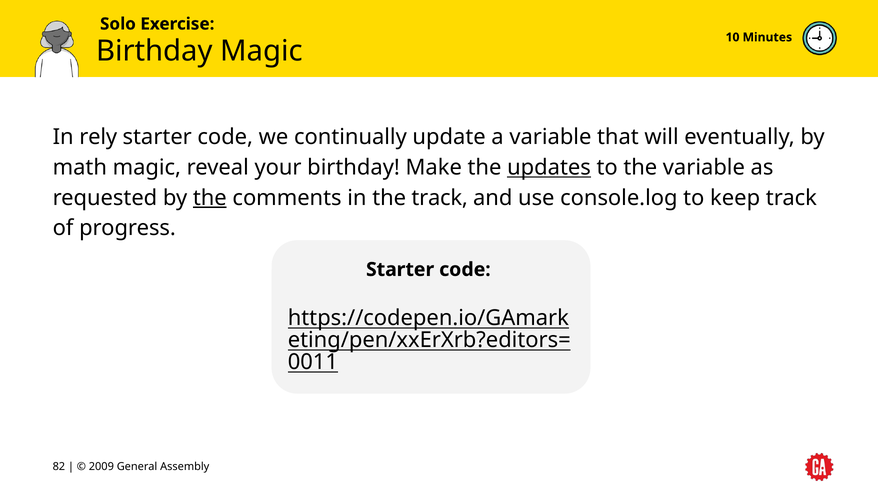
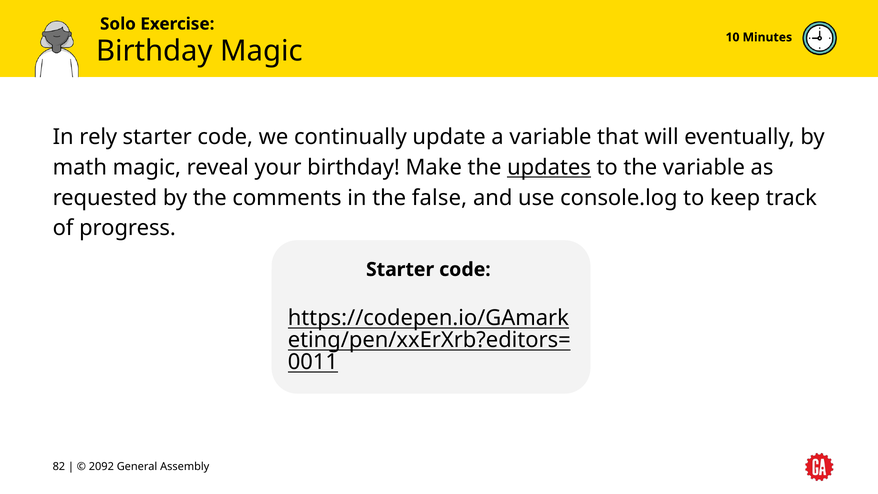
the underline: present -> none (210, 198)
the track: track -> false (439, 198)
2009: 2009 -> 2092 (101, 466)
